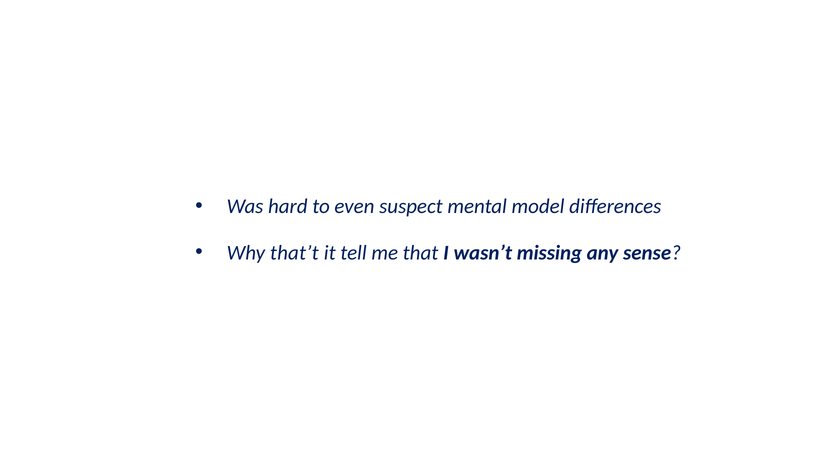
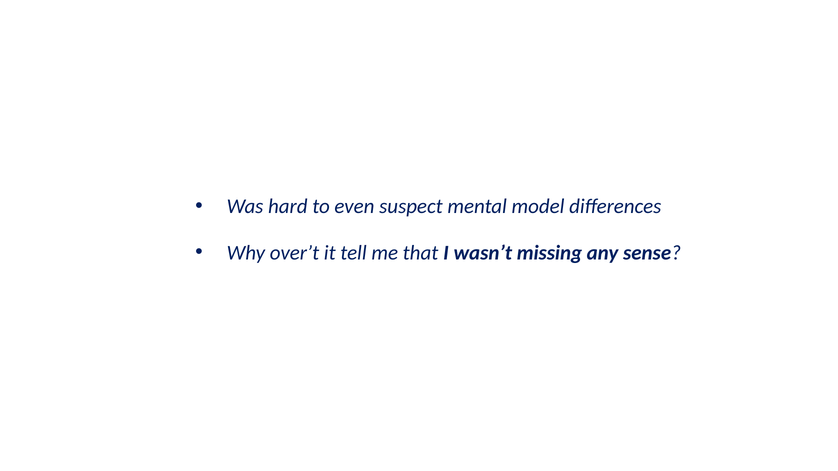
that’t: that’t -> over’t (294, 253)
